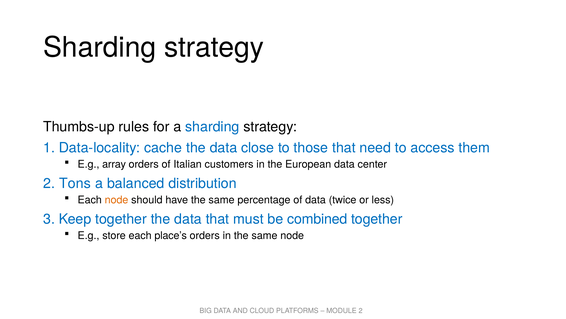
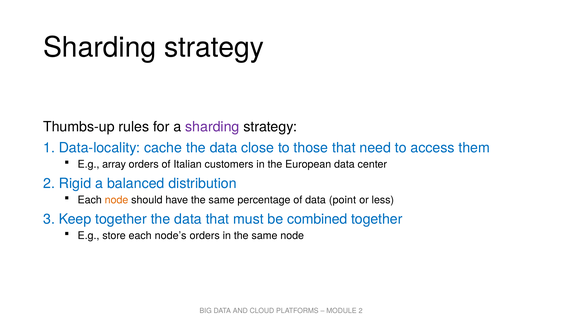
sharding colour: blue -> purple (212, 126)
Tons: Tons -> Rigid (75, 183)
twice: twice -> point (342, 200)
place’s: place’s -> node’s (171, 235)
